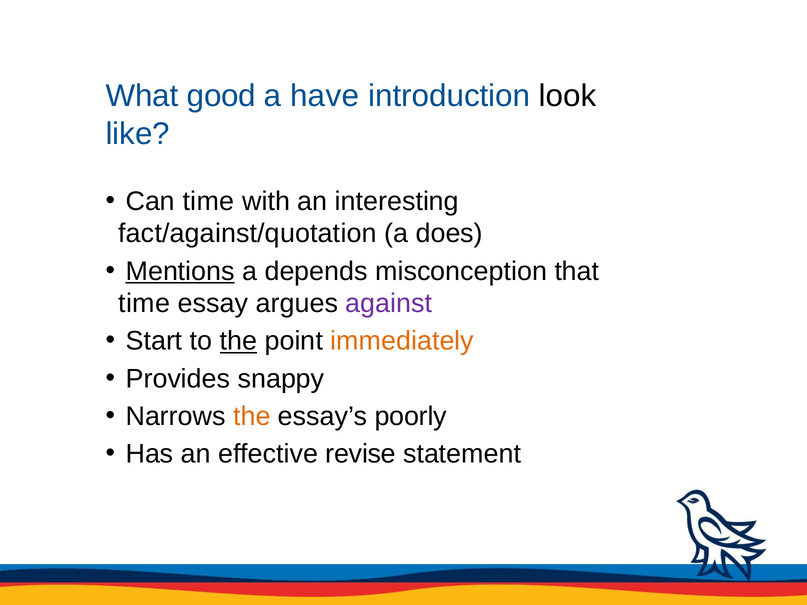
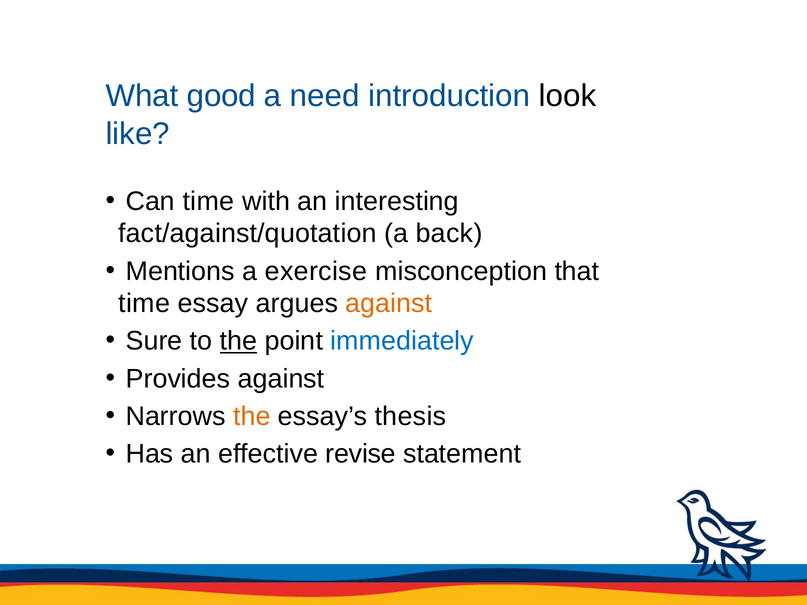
have: have -> need (325, 96)
does: does -> back (449, 234)
Mentions underline: present -> none (180, 271)
depends: depends -> exercise (316, 271)
against colour: purple -> orange (389, 304)
Start: Start -> Sure (154, 341)
immediately colour: orange -> blue (402, 341)
Provides snappy: snappy -> against (281, 379)
poorly: poorly -> thesis (410, 417)
